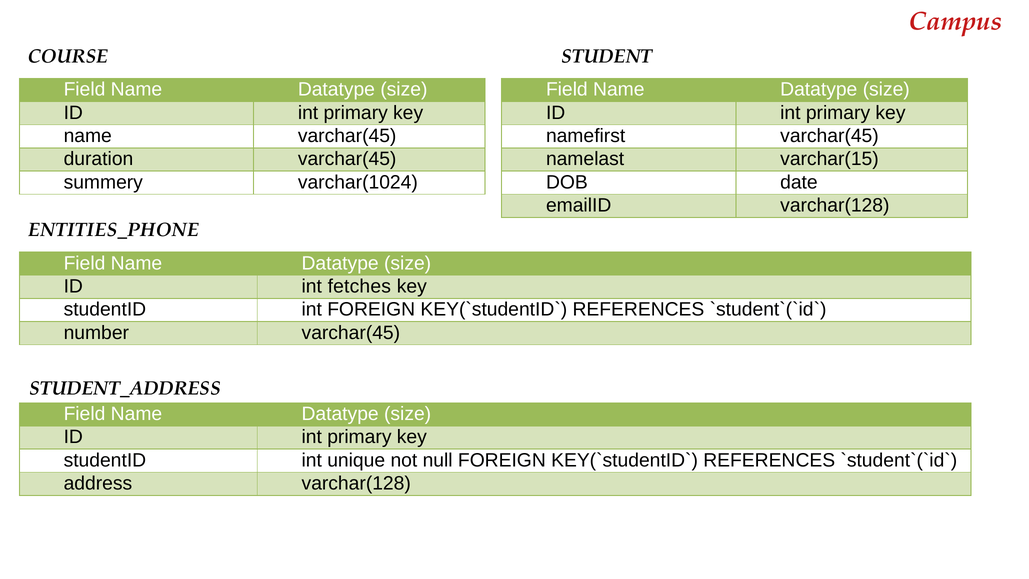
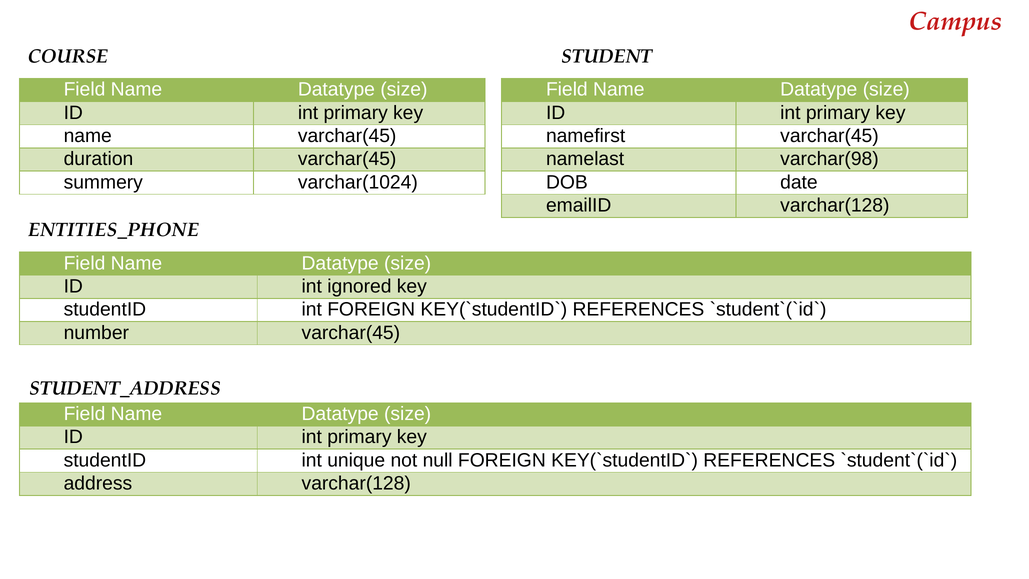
varchar(15: varchar(15 -> varchar(98 (829, 159)
fetches: fetches -> ignored (359, 286)
